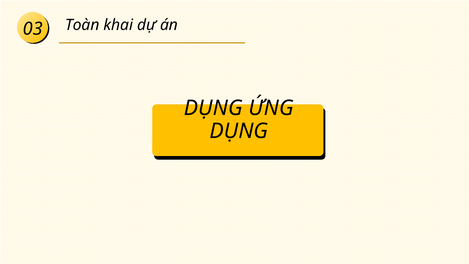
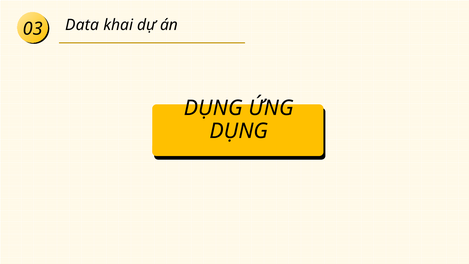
Toàn: Toàn -> Data (82, 25)
